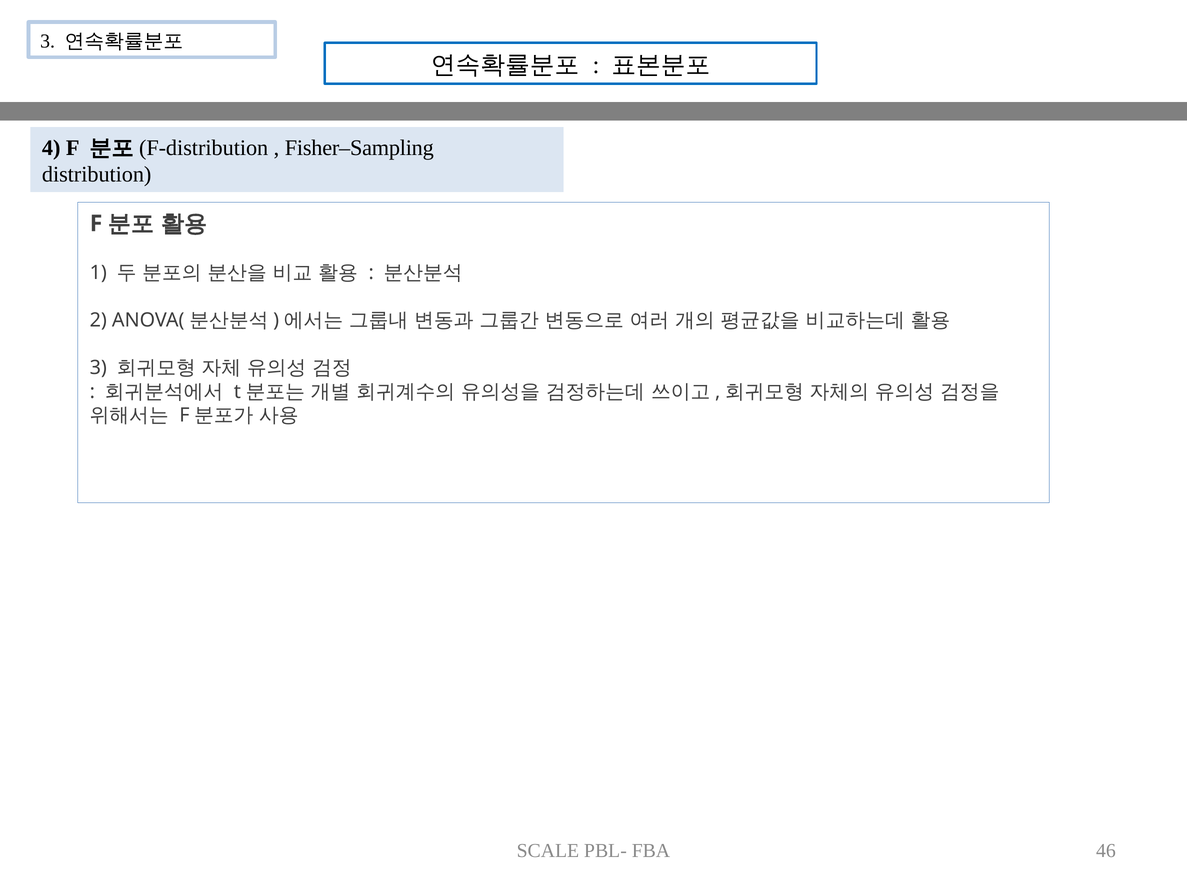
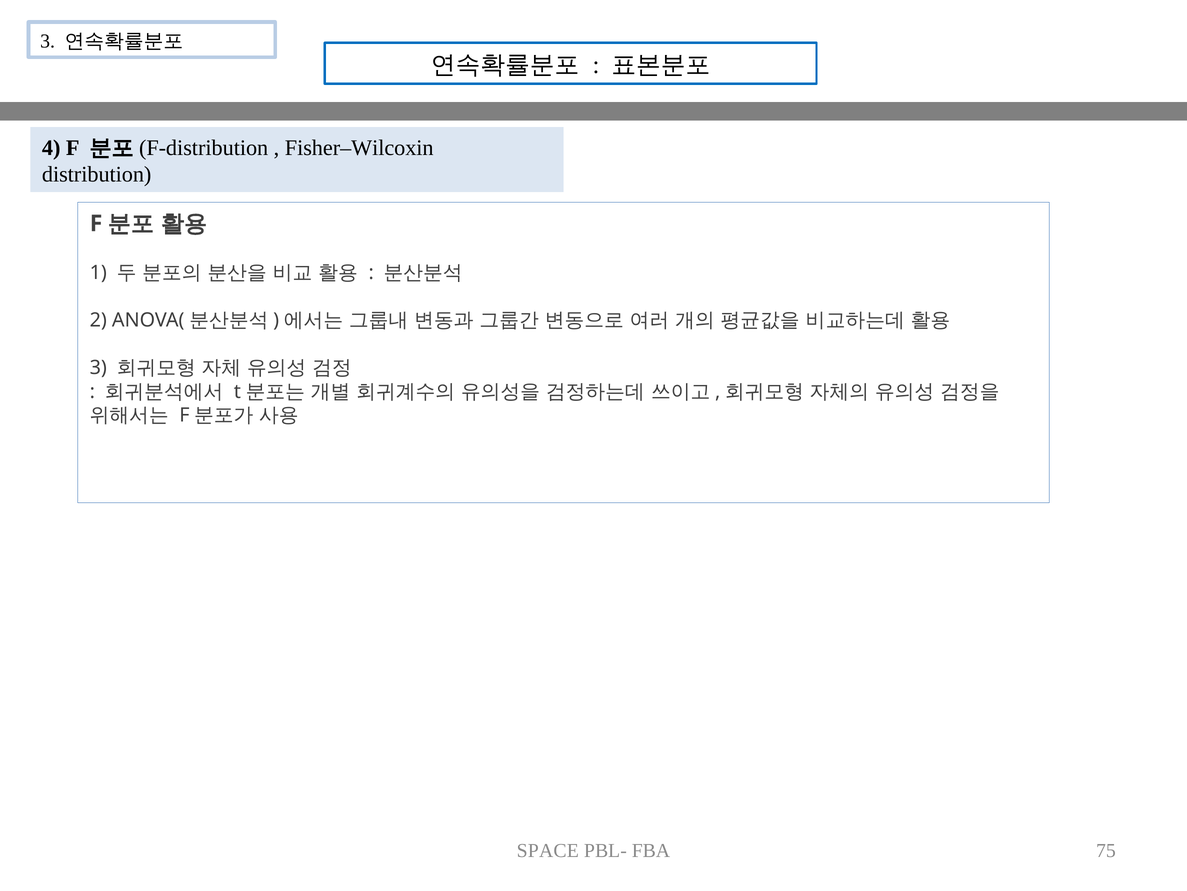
Fisher–Sampling: Fisher–Sampling -> Fisher–Wilcoxin (359, 148)
SCALE: SCALE -> SPACE (548, 850)
46: 46 -> 75 (1106, 850)
